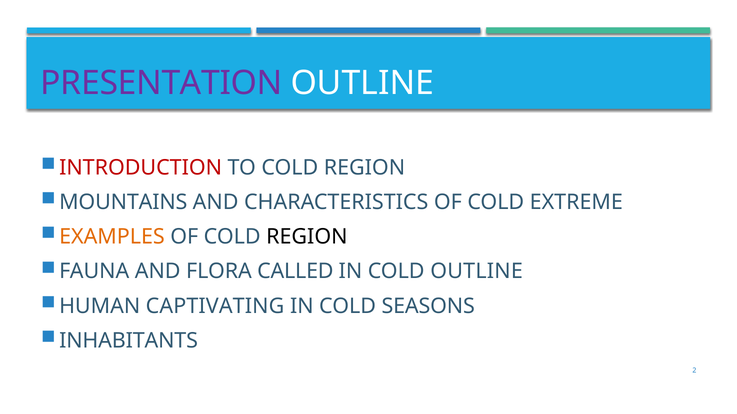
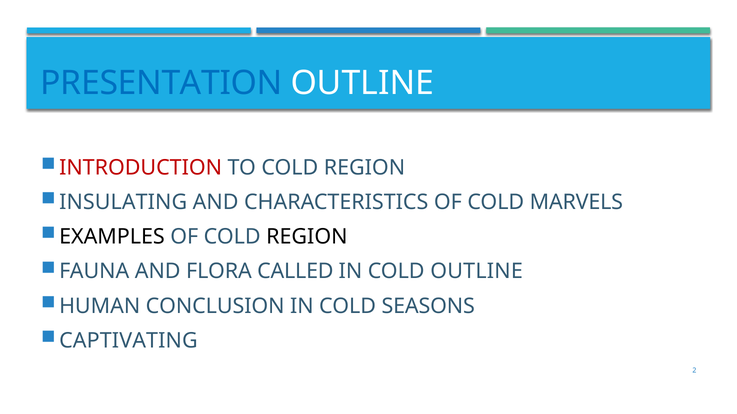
PRESENTATION colour: purple -> blue (161, 83)
MOUNTAINS: MOUNTAINS -> INSULATING (123, 202)
EXTREME: EXTREME -> MARVELS (576, 202)
EXAMPLES colour: orange -> black (112, 237)
CAPTIVATING: CAPTIVATING -> CONCLUSION (215, 306)
INHABITANTS: INHABITANTS -> CAPTIVATING (128, 341)
